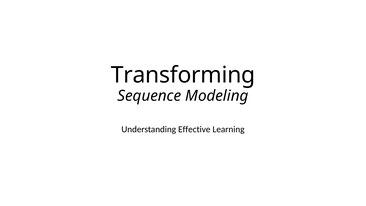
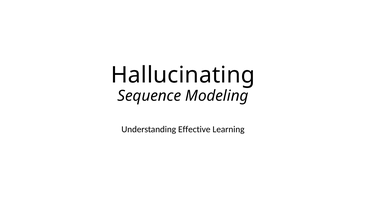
Transforming: Transforming -> Hallucinating (183, 75)
